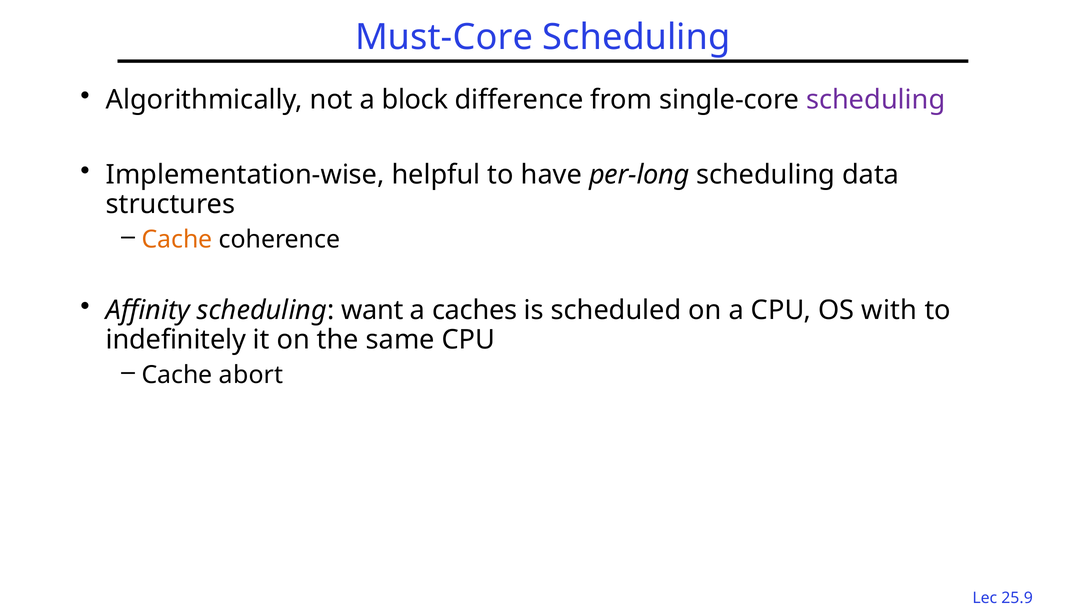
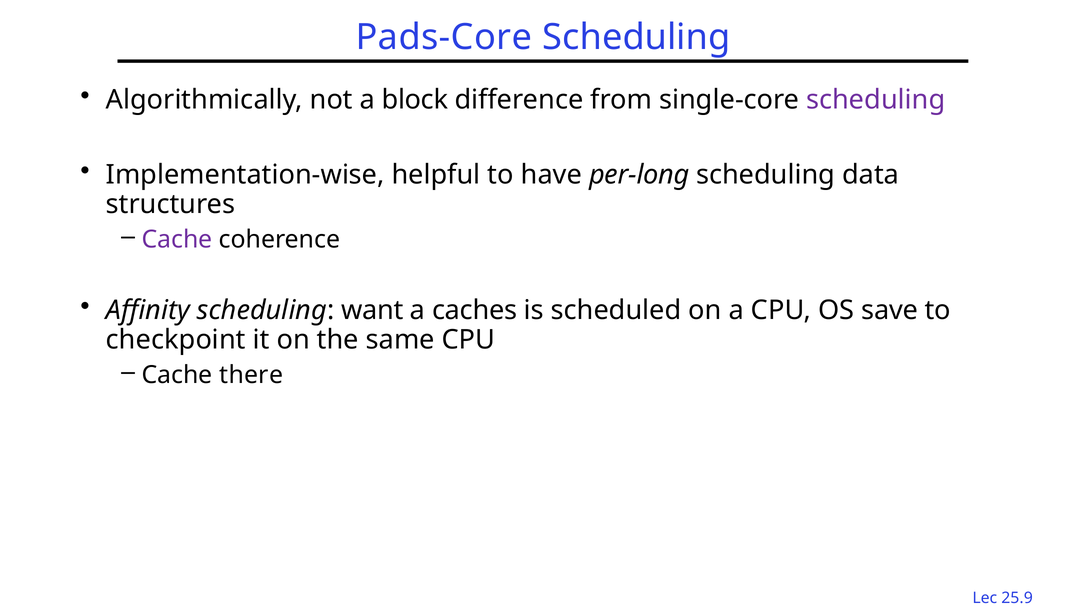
Must-Core: Must-Core -> Pads-Core (444, 37)
Cache colour: orange -> purple (177, 240)
with: with -> save (890, 310)
indefinitely: indefinitely -> checkpoint (176, 340)
abort: abort -> there (251, 375)
